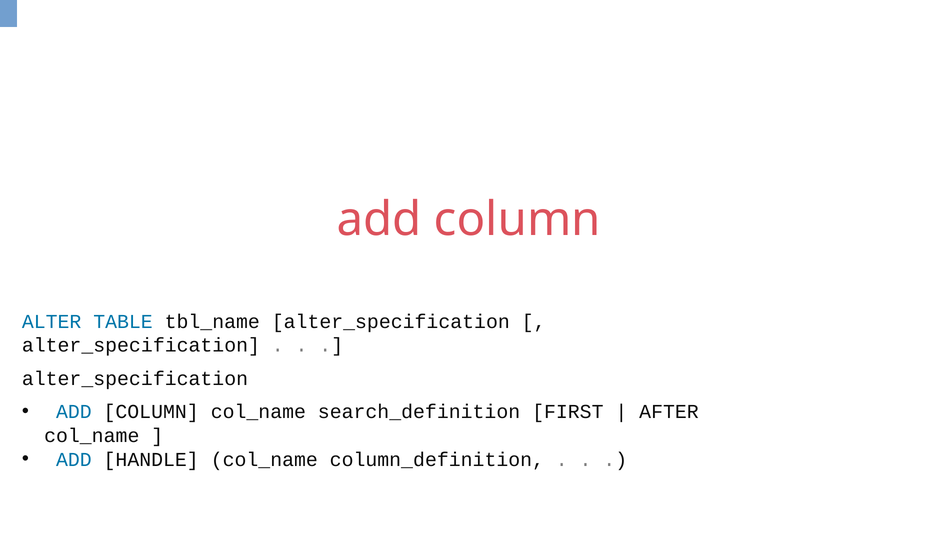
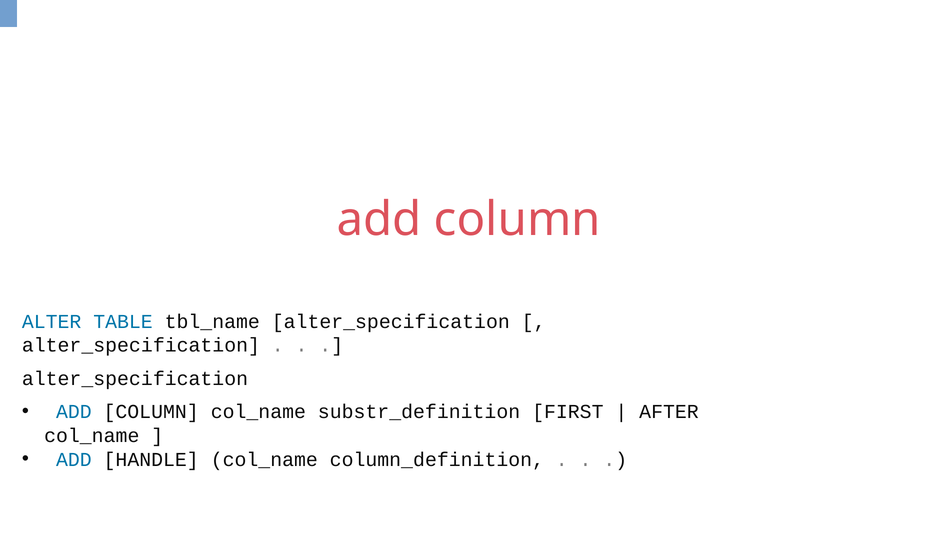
search_definition: search_definition -> substr_definition (419, 411)
